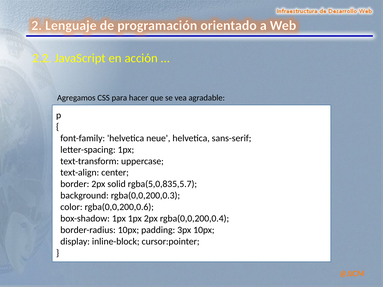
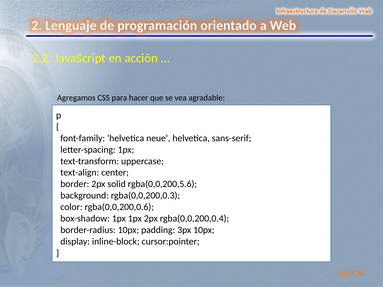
rgba(5,0,835,5.7: rgba(5,0,835,5.7 -> rgba(0,0,200,5.6 (162, 184)
